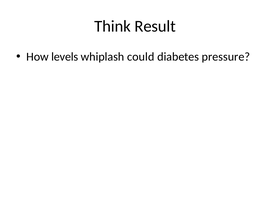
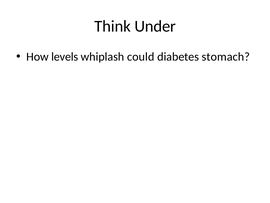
Result: Result -> Under (155, 26)
pressure: pressure -> stomach (226, 57)
